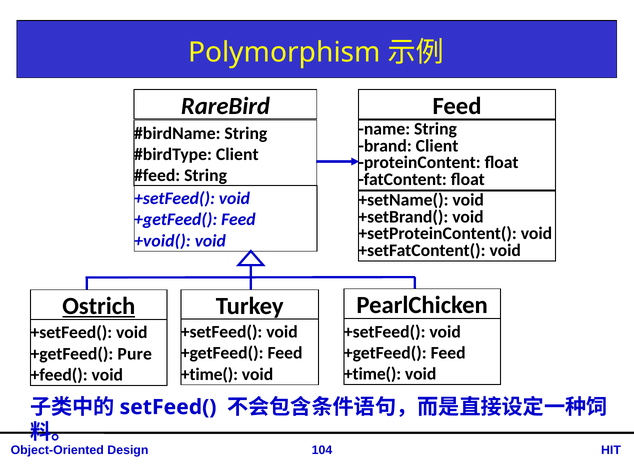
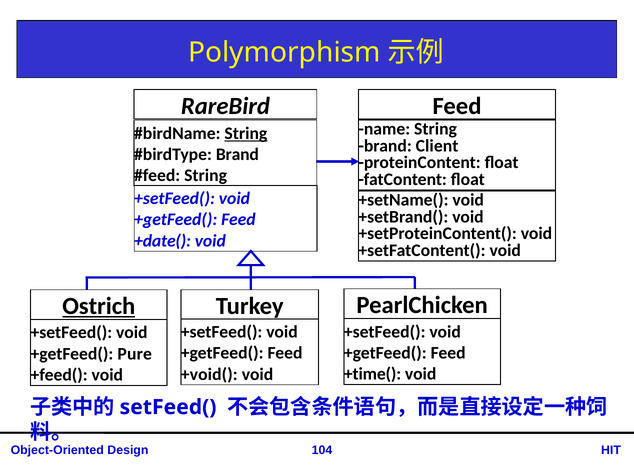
String underline: none -> present (246, 133)
Client: Client -> Brand (237, 155)
+void(: +void( -> +date( (163, 241)
+time(: +time( -> +void( (209, 375)
